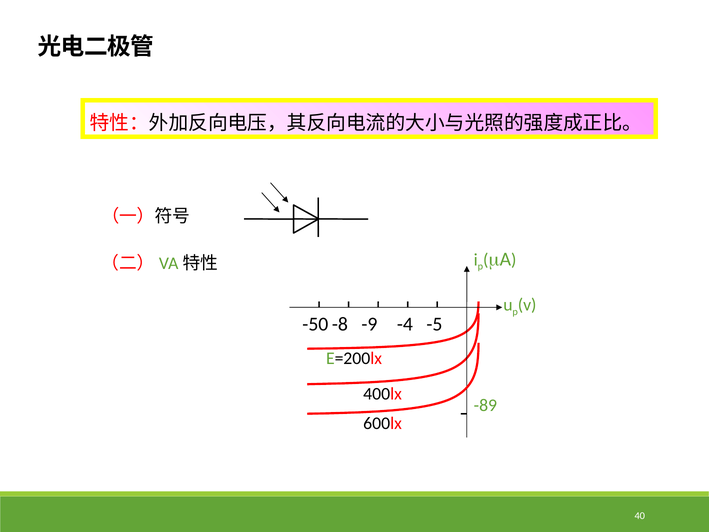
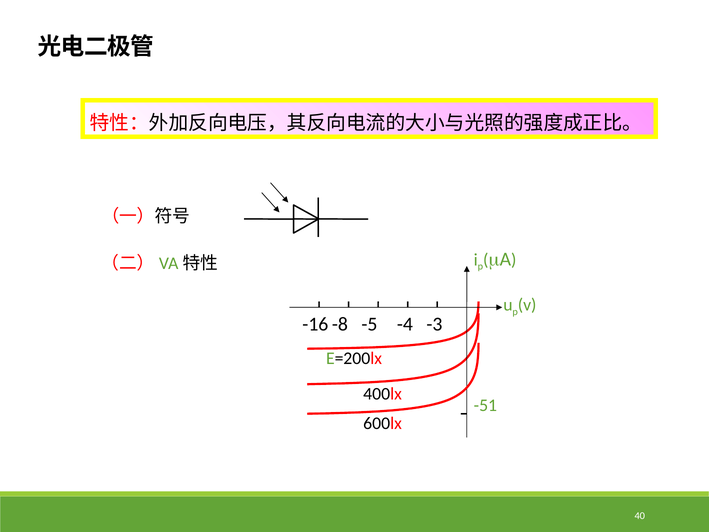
-50: -50 -> -16 (315, 324)
-9: -9 -> -5 (369, 324)
-5: -5 -> -3 (434, 324)
-89: -89 -> -51 (485, 405)
